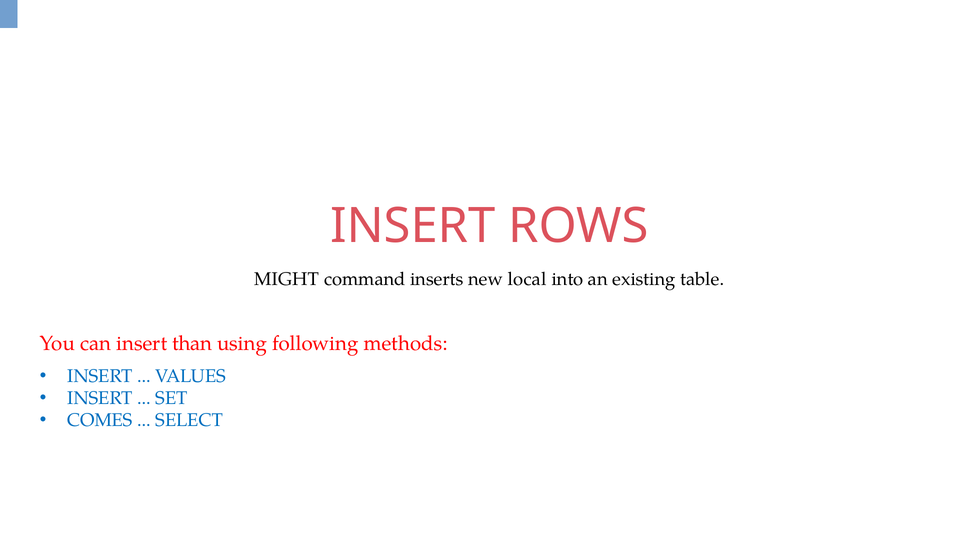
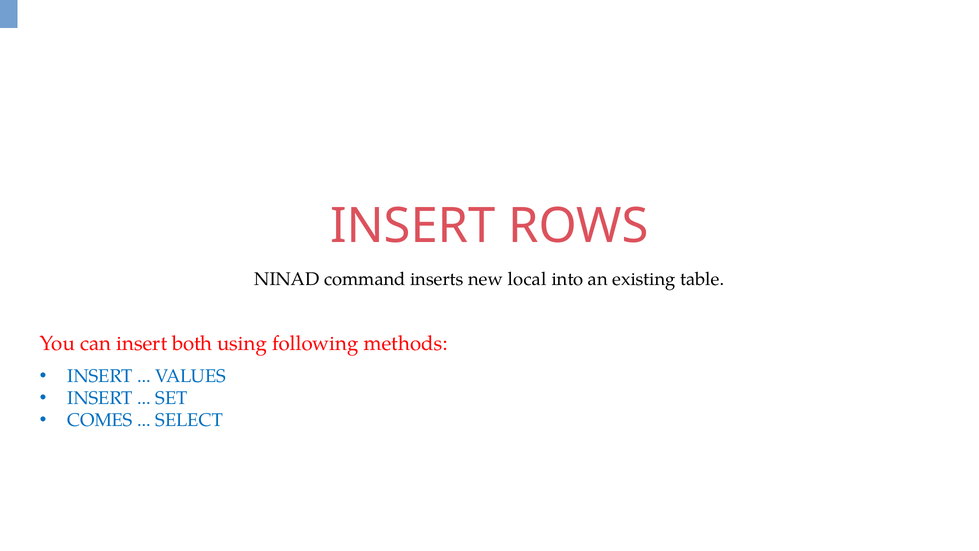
MIGHT: MIGHT -> NINAD (287, 279)
than: than -> both (192, 343)
